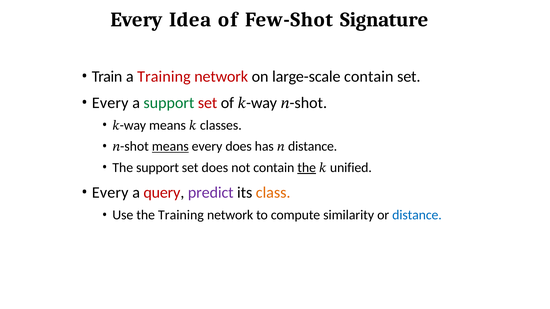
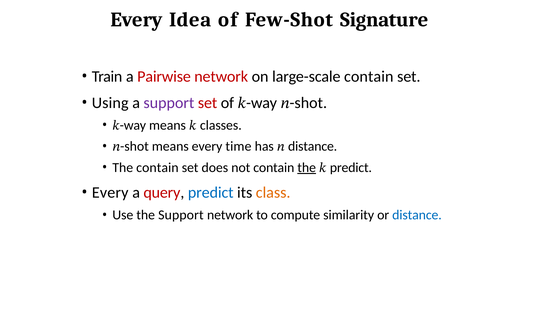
a Training: Training -> Pairwise (164, 77)
Every: Every -> Using (110, 103)
support colour: green -> purple (169, 103)
means underline: present -> none (170, 147)
does: does -> time (238, 147)
unified: unified -> predict (351, 168)
support: support -> contain (157, 168)
predict colour: purple -> blue (211, 193)
the Training: Training -> Support (181, 215)
